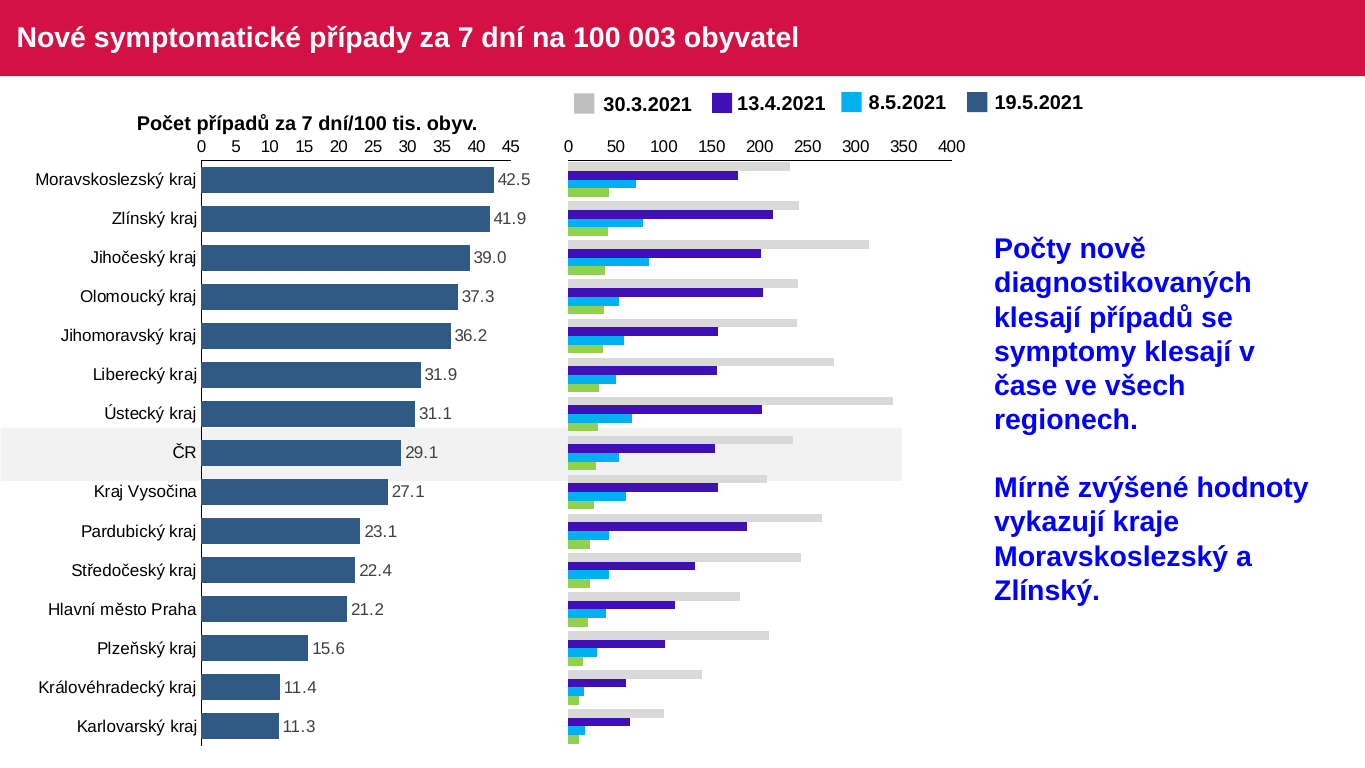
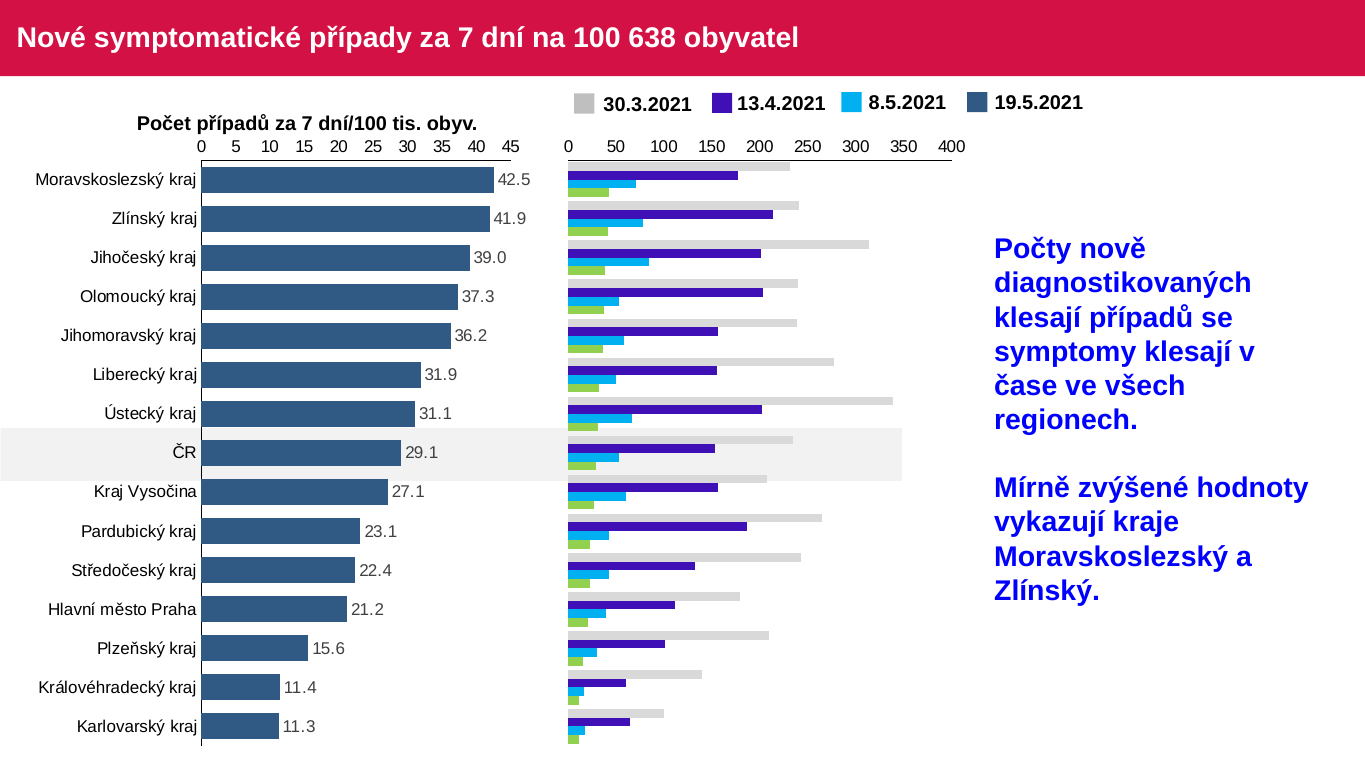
003: 003 -> 638 (652, 38)
